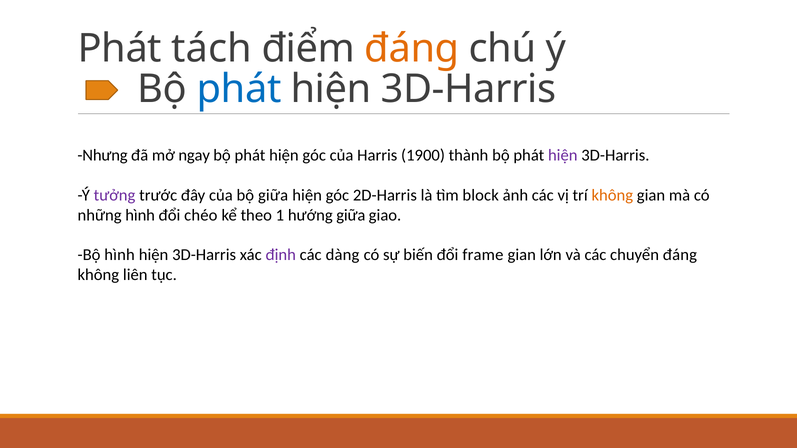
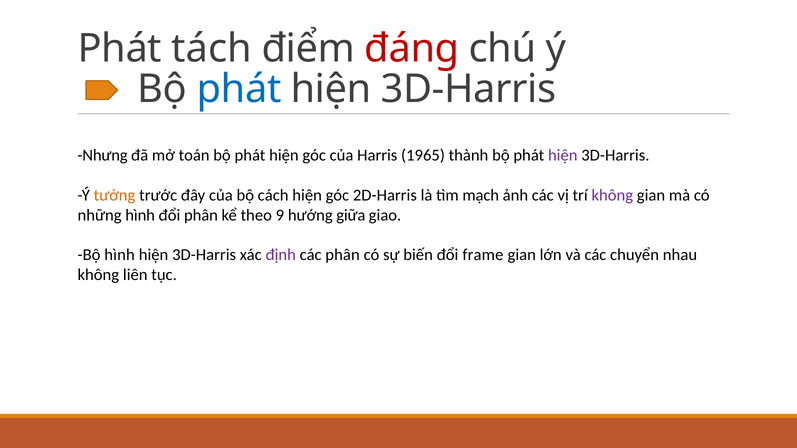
đáng colour: orange -> red (412, 49)
ngay: ngay -> toán (194, 155)
1900: 1900 -> 1965 (423, 155)
tưởng colour: purple -> orange (115, 195)
bộ giữa: giữa -> cách (273, 195)
block: block -> mạch (481, 195)
không colour: orange -> purple (612, 195)
đổi chéo: chéo -> phân (201, 215)
1: 1 -> 9 (280, 215)
các dàng: dàng -> phân (343, 255)
chuyển đáng: đáng -> nhau (680, 255)
